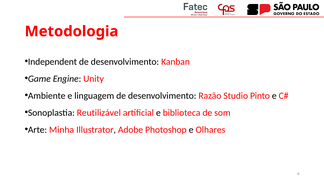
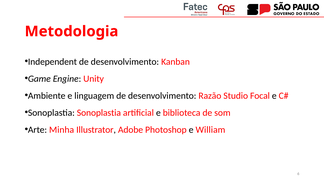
Pinto: Pinto -> Focal (260, 96)
Sonoplastia Reutilizável: Reutilizável -> Sonoplastia (99, 113)
Olhares: Olhares -> William (210, 130)
